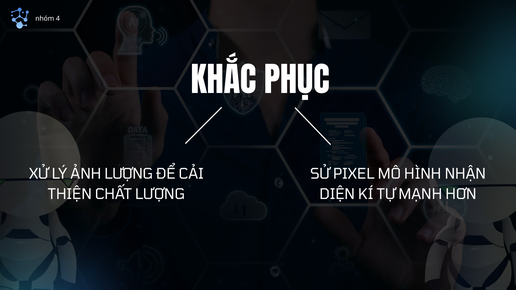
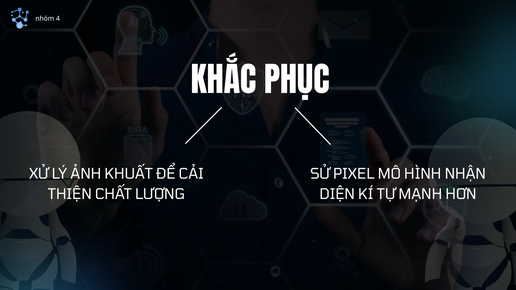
ẢNH LƯỢNG: LƯỢNG -> KHUẤT (129, 174)
